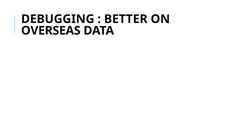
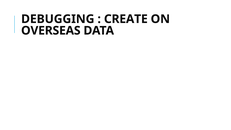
BETTER: BETTER -> CREATE (126, 19)
